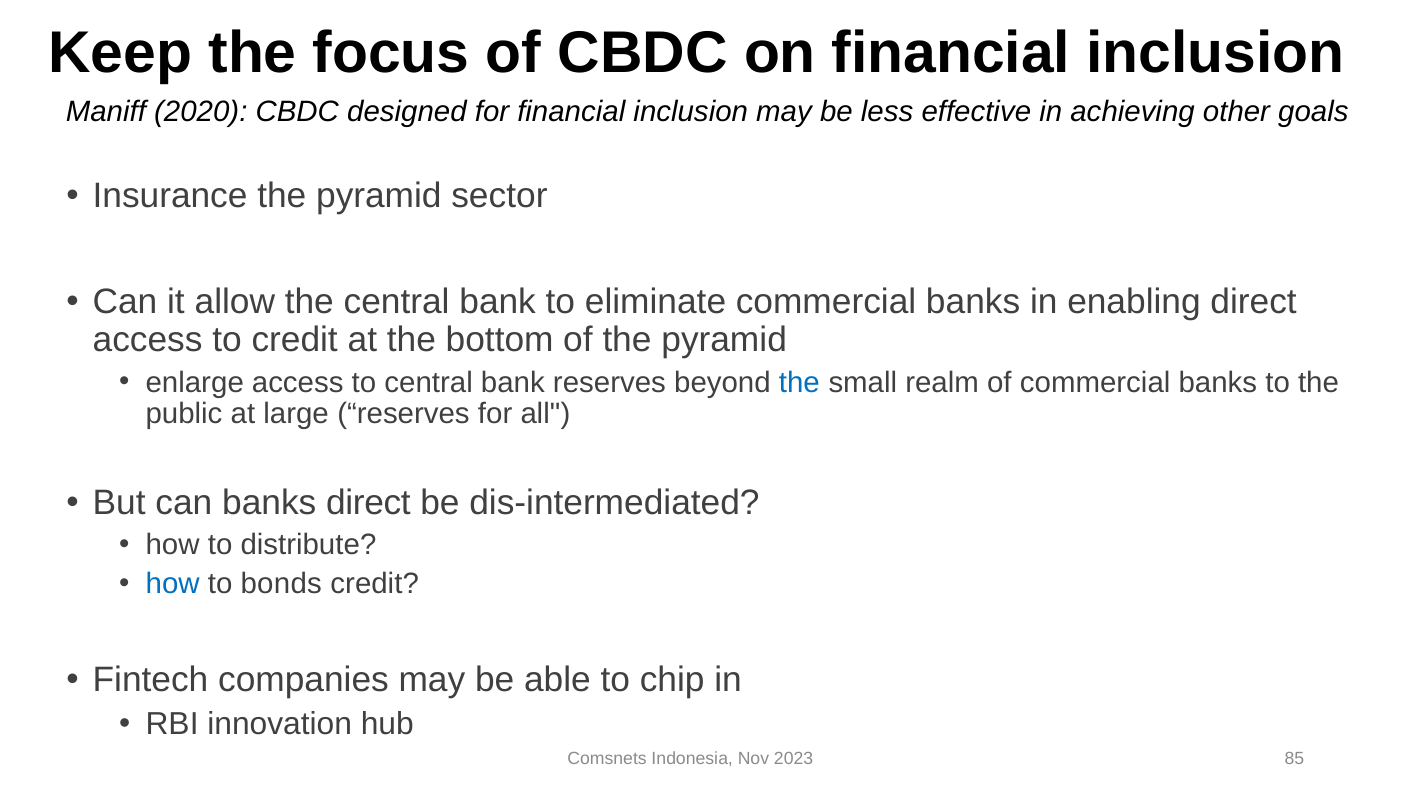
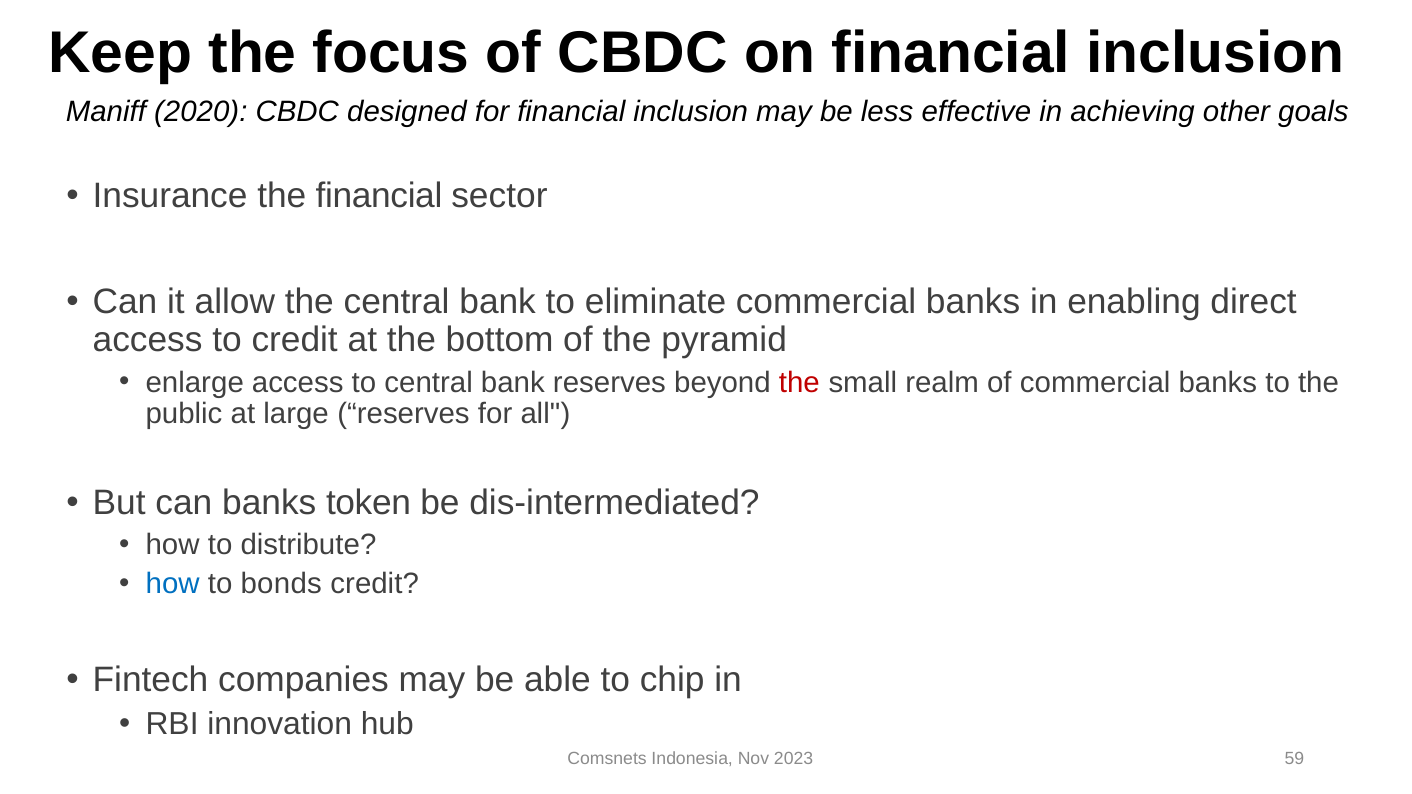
pyramid: pyramid -> financial (379, 196)
the colour: blue -> red (799, 382)
banks direct: direct -> token (368, 503)
85: 85 -> 59 (1294, 758)
